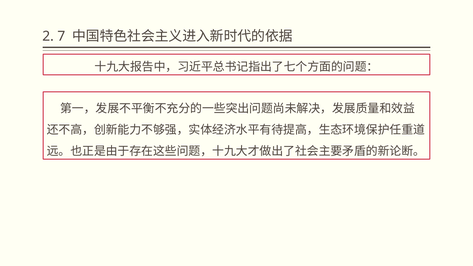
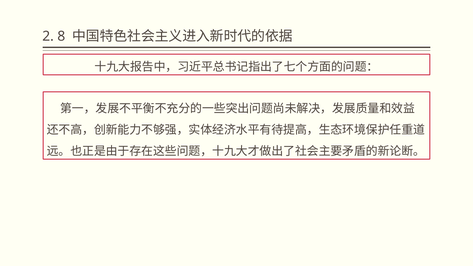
7: 7 -> 8 (61, 36)
